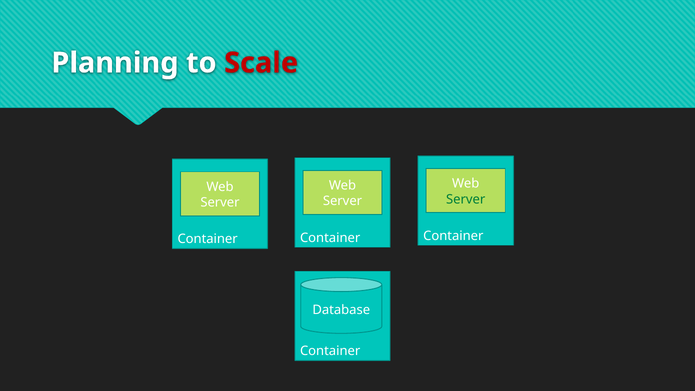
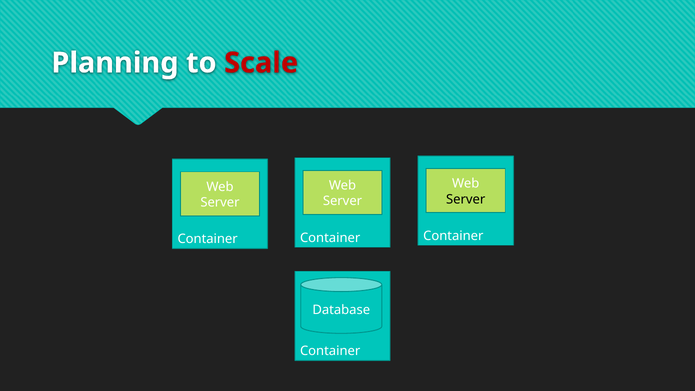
Server colour: green -> black (466, 199)
